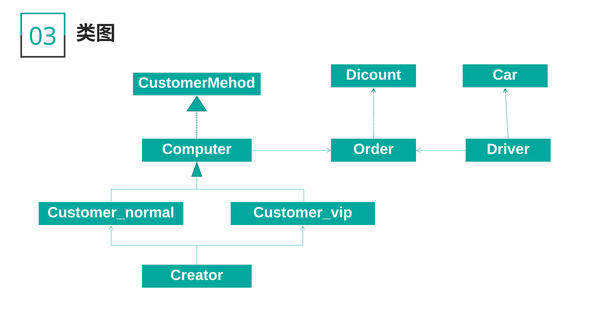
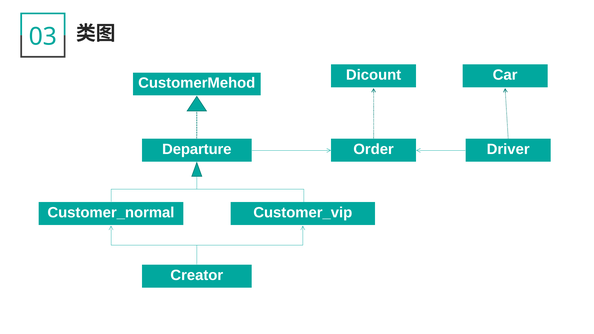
Computer: Computer -> Departure (197, 149)
